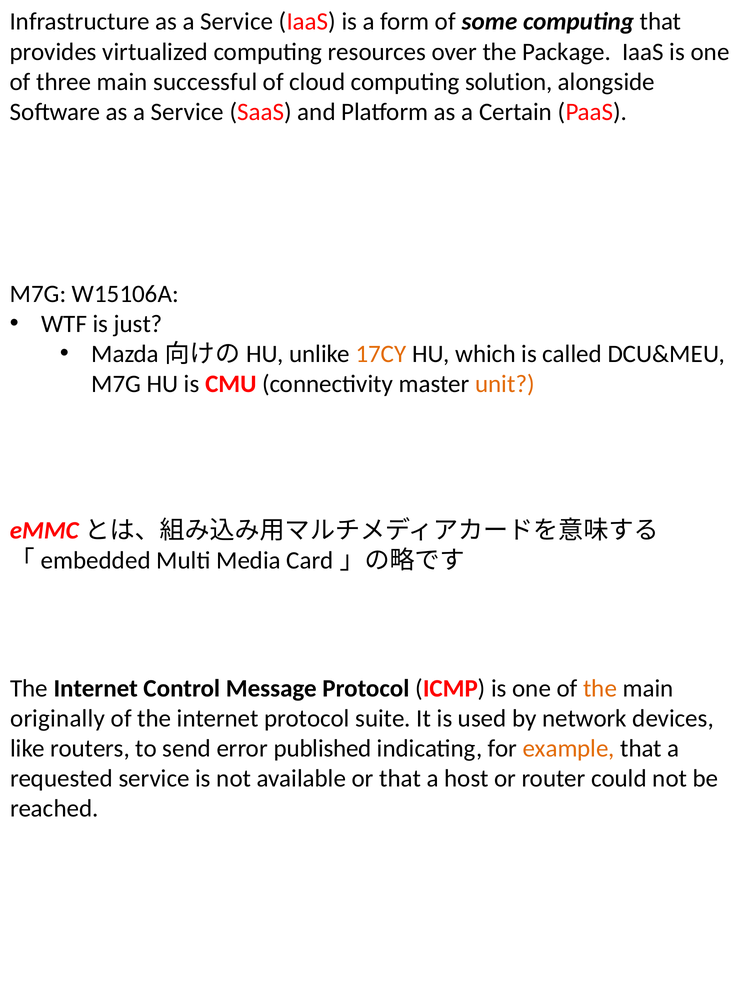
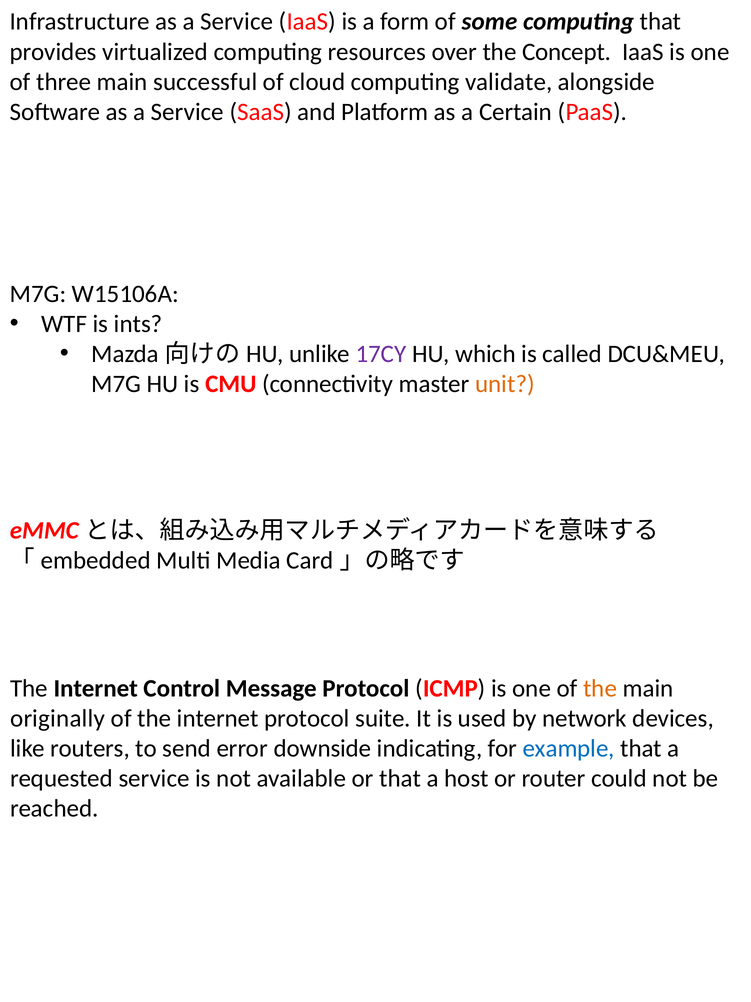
Package: Package -> Concept (567, 52)
solution: solution -> validate (509, 82)
just: just -> ints (138, 324)
17CY colour: orange -> purple (381, 354)
published: published -> downside (323, 748)
example colour: orange -> blue (569, 748)
